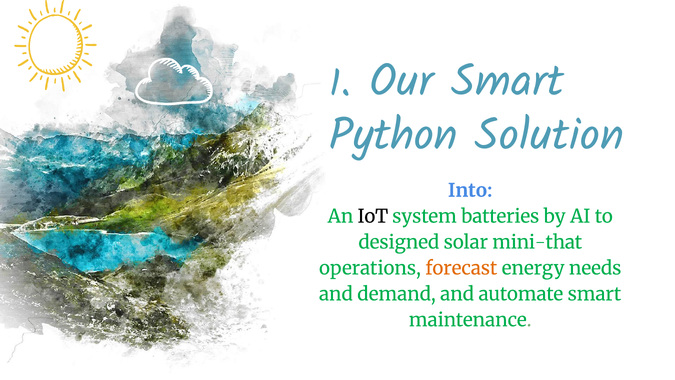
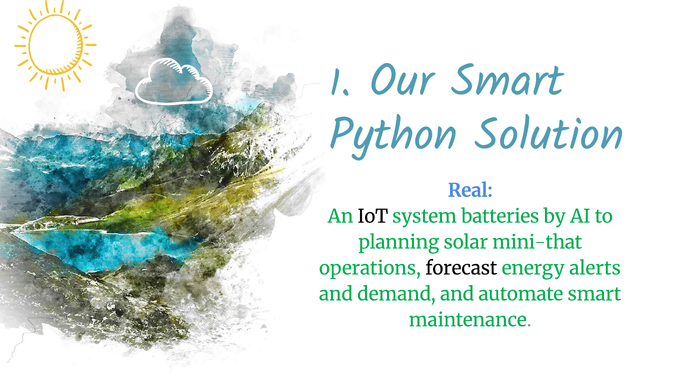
Into: Into -> Real (470, 190)
designed: designed -> planning (399, 242)
forecast colour: orange -> black (461, 268)
needs: needs -> alerts (595, 268)
